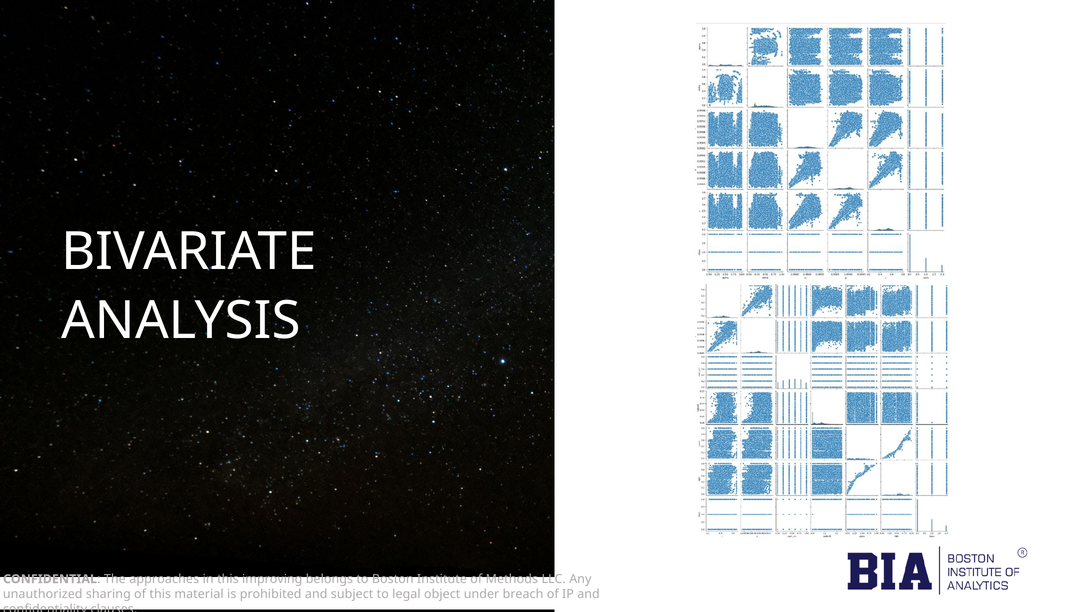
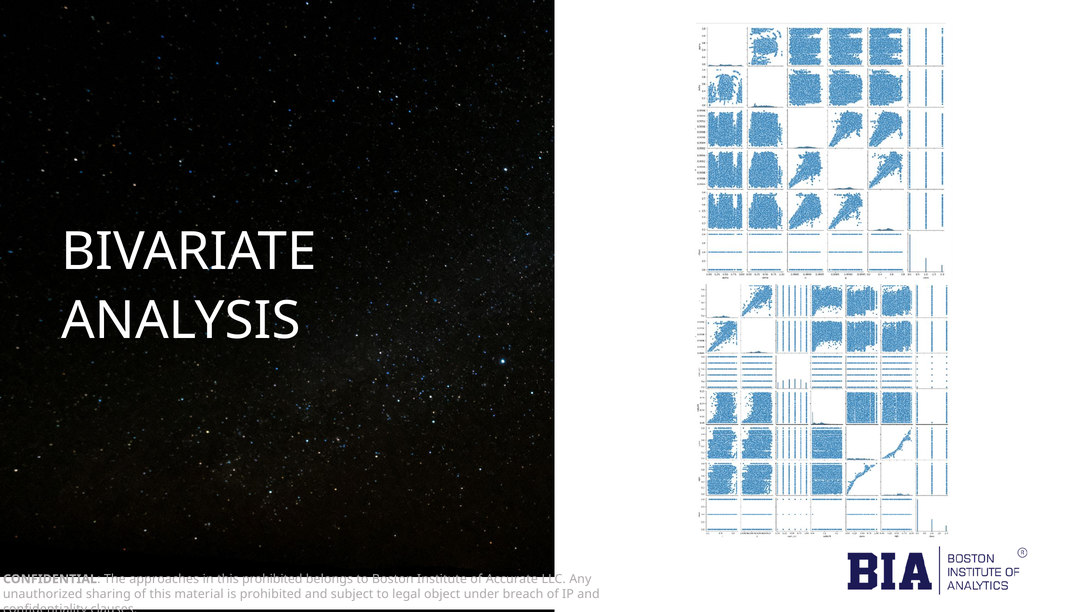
this improving: improving -> prohibited (272, 579)
Methods: Methods -> Accurate (512, 579)
